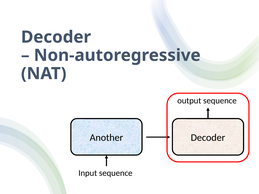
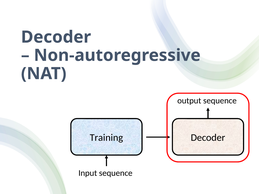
Another: Another -> Training (106, 138)
